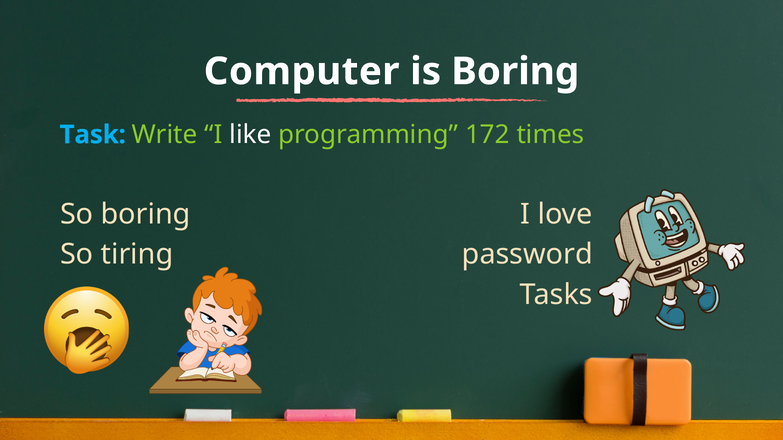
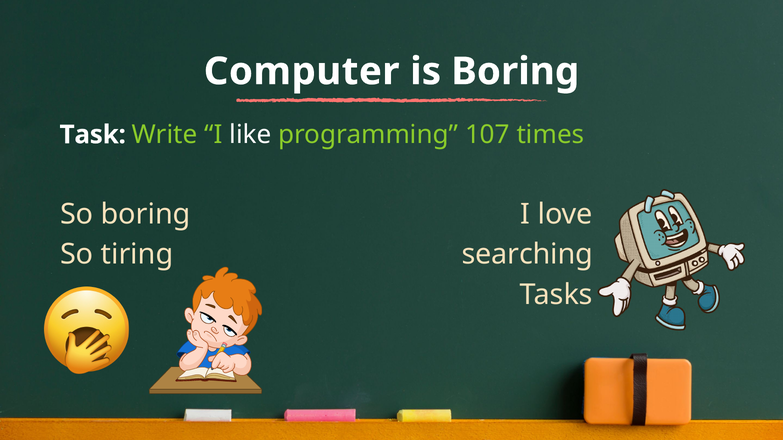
Task colour: light blue -> white (93, 135)
172: 172 -> 107 (487, 135)
password: password -> searching (527, 255)
